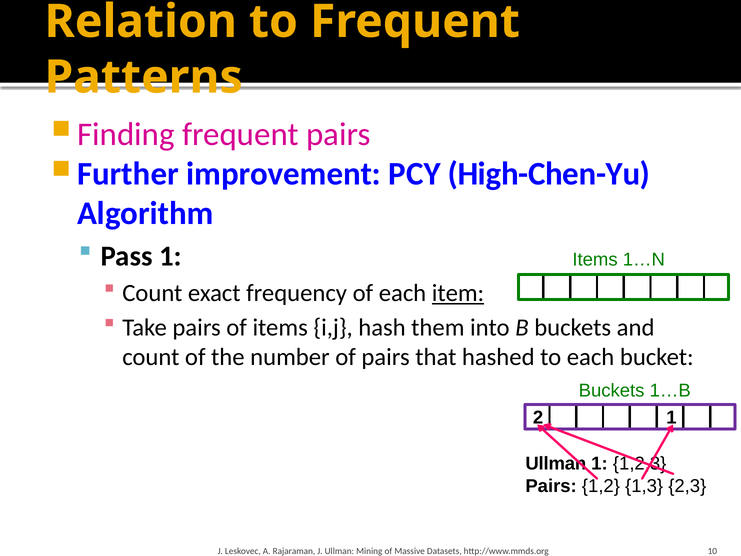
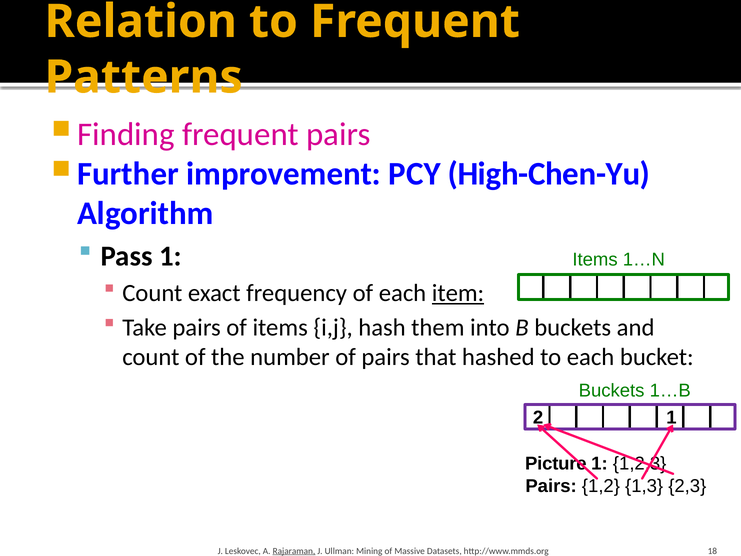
Ullman: Ullman -> Picture (556, 463)
Rajaraman underline: none -> present (294, 551)
10: 10 -> 18 (712, 551)
